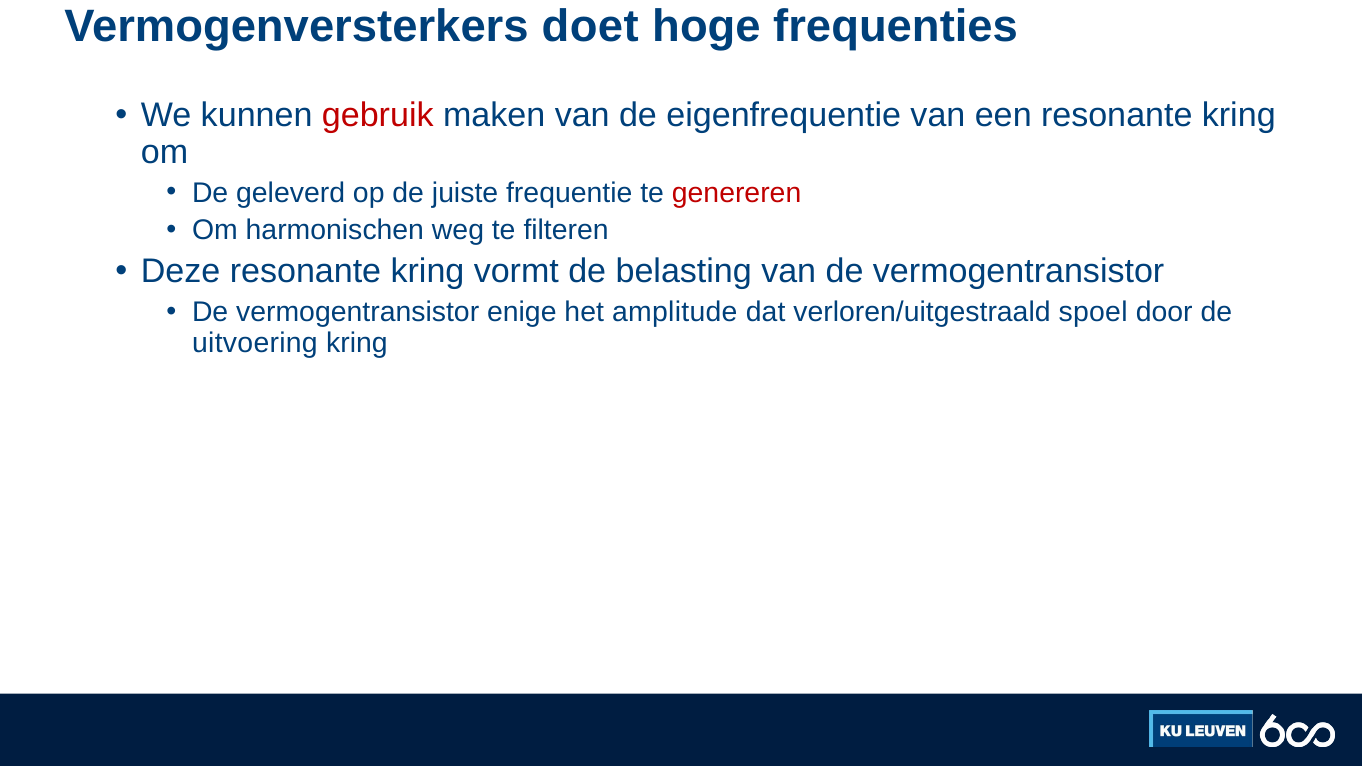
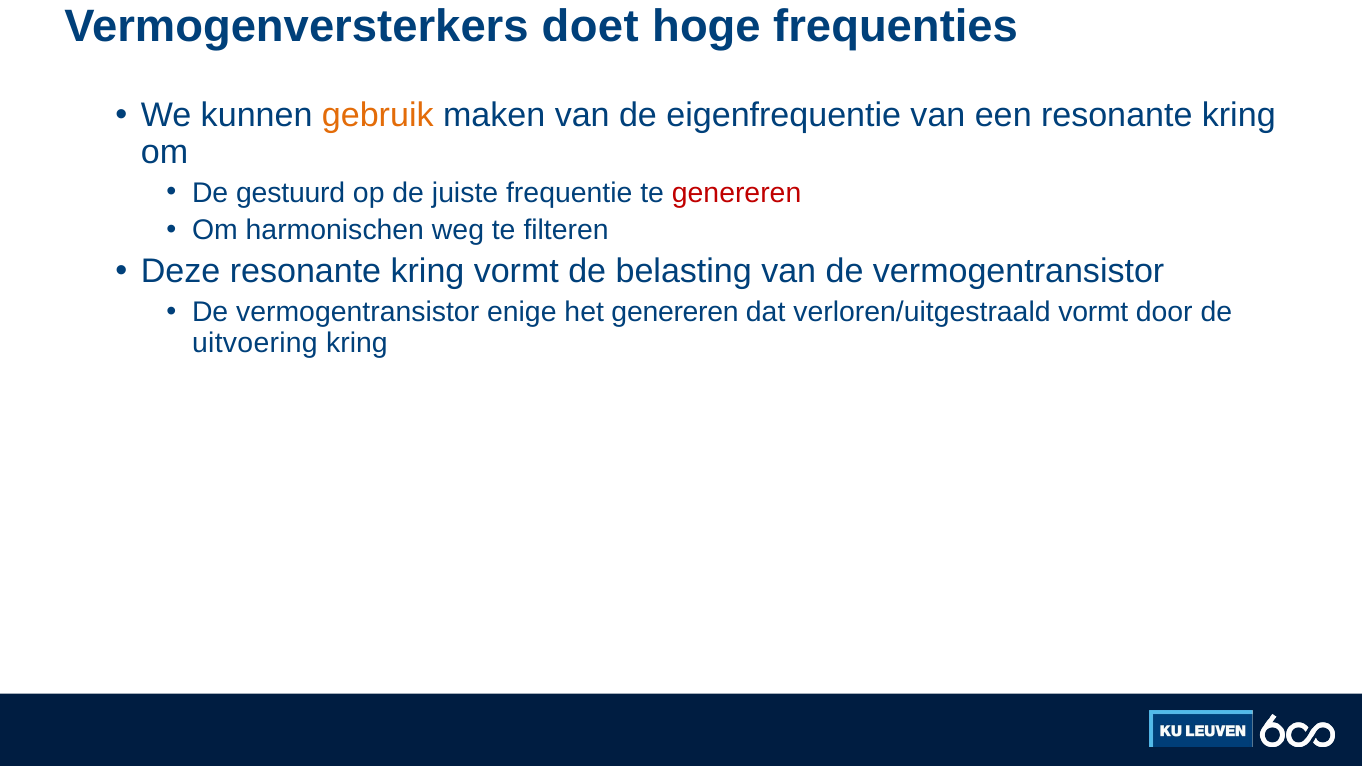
gebruik colour: red -> orange (378, 115)
geleverd: geleverd -> gestuurd (291, 193)
het amplitude: amplitude -> genereren (675, 312)
verloren/uitgestraald spoel: spoel -> vormt (1093, 312)
